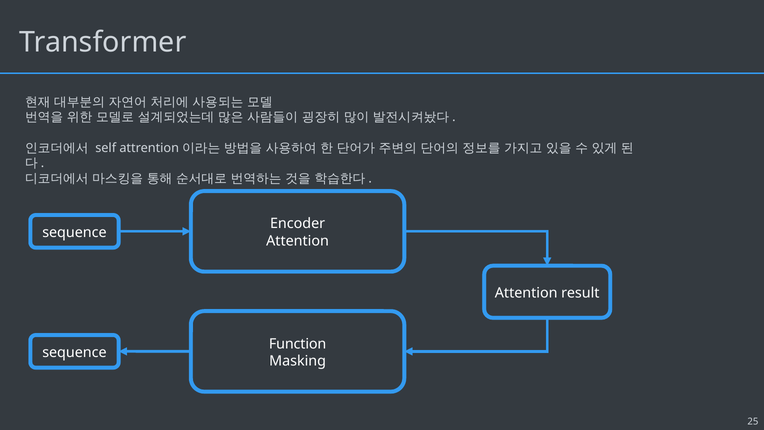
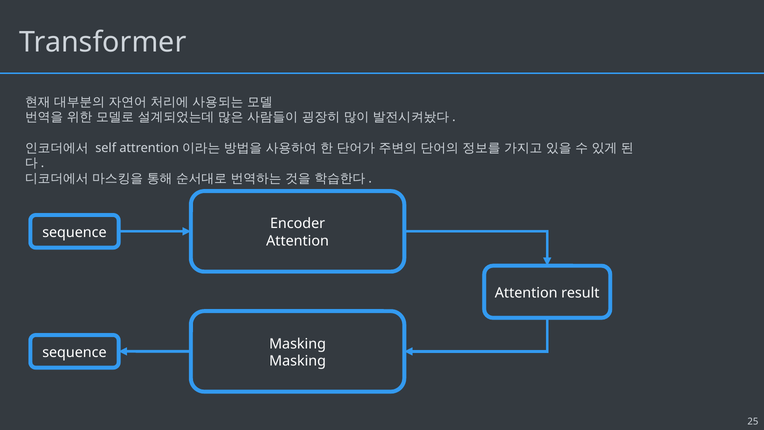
Function: Function -> Masking (298, 344)
